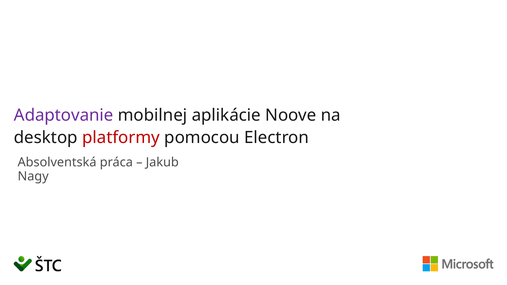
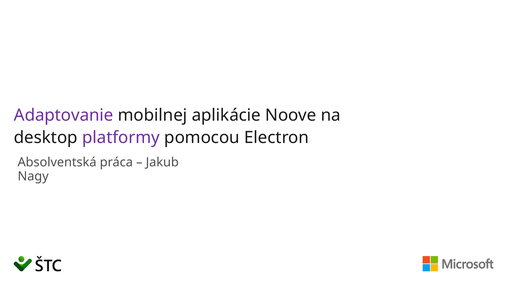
platformy colour: red -> purple (121, 138)
